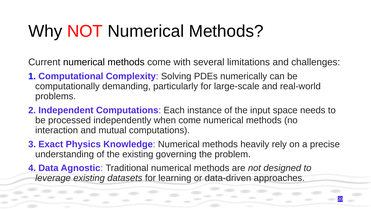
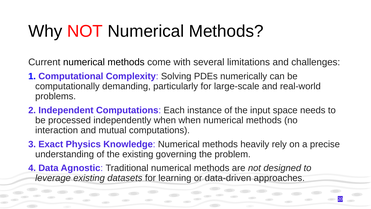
when come: come -> when (190, 120)
